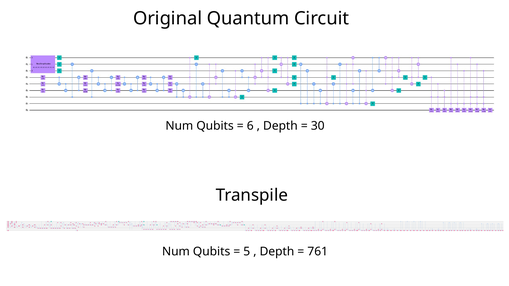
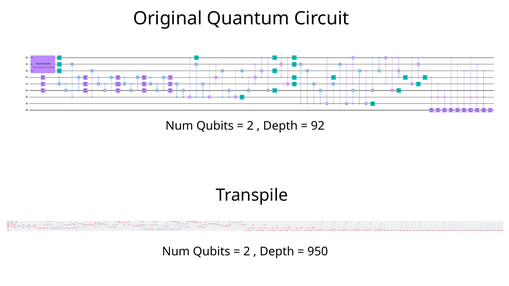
6: 6 -> 2 (250, 126)
30: 30 -> 92 (318, 126)
5: 5 -> 2 (247, 252)
761: 761 -> 950 (318, 252)
